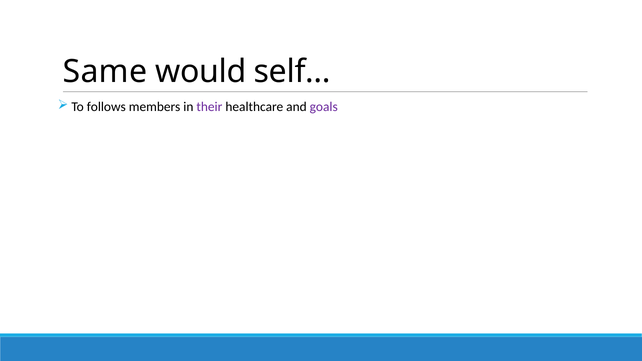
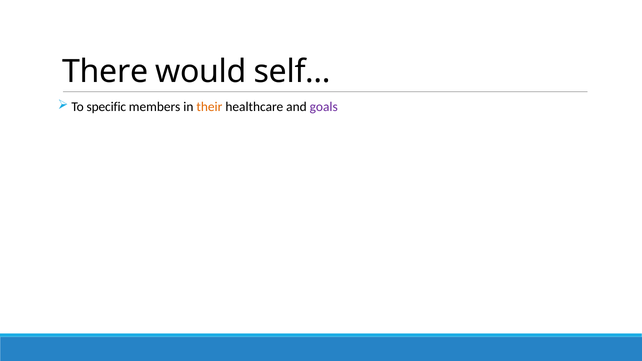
Same: Same -> There (105, 72)
follows: follows -> specific (106, 107)
their colour: purple -> orange (209, 107)
